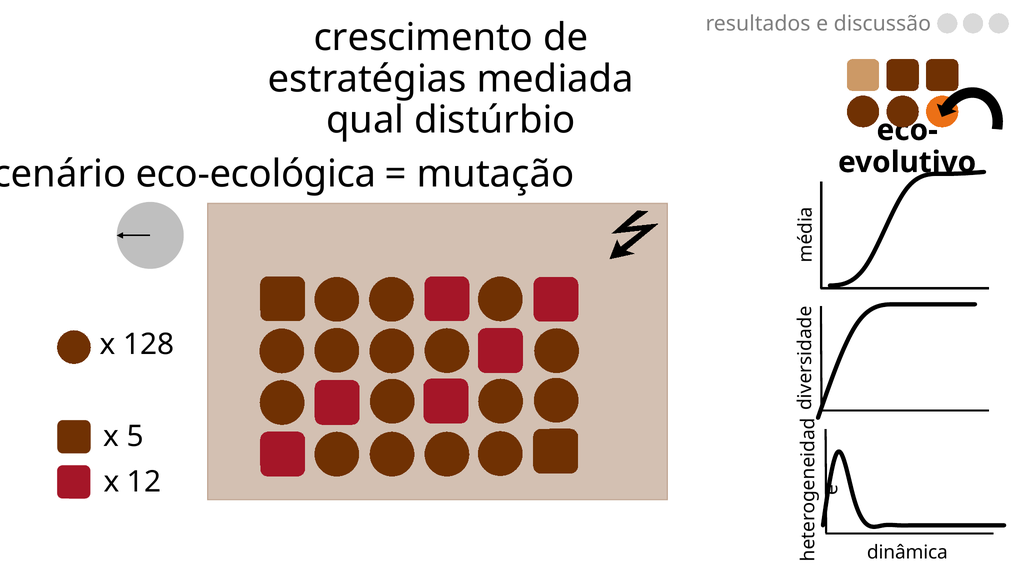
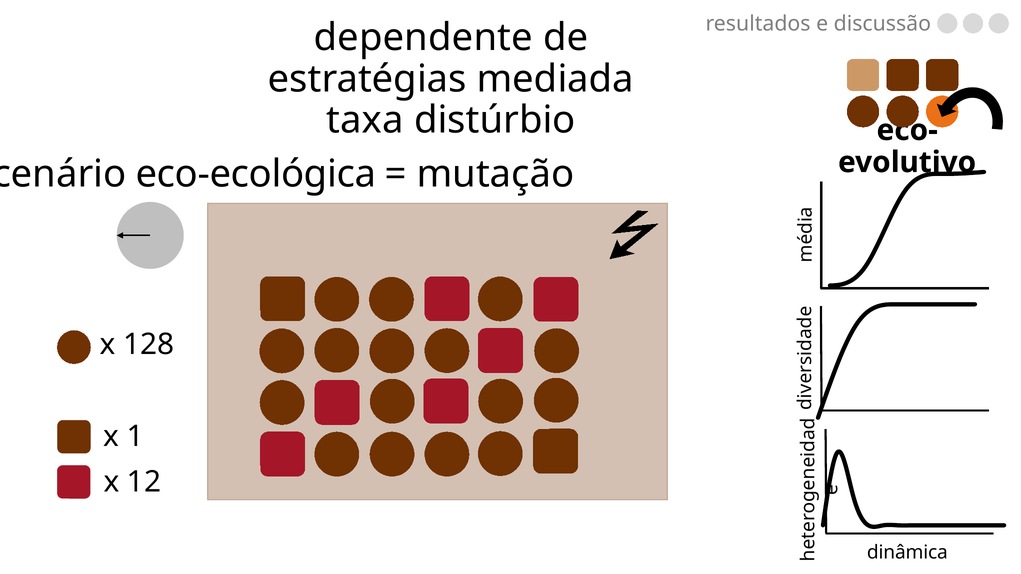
crescimento: crescimento -> dependente (423, 38)
qual: qual -> taxa (365, 120)
5: 5 -> 1 (135, 437)
